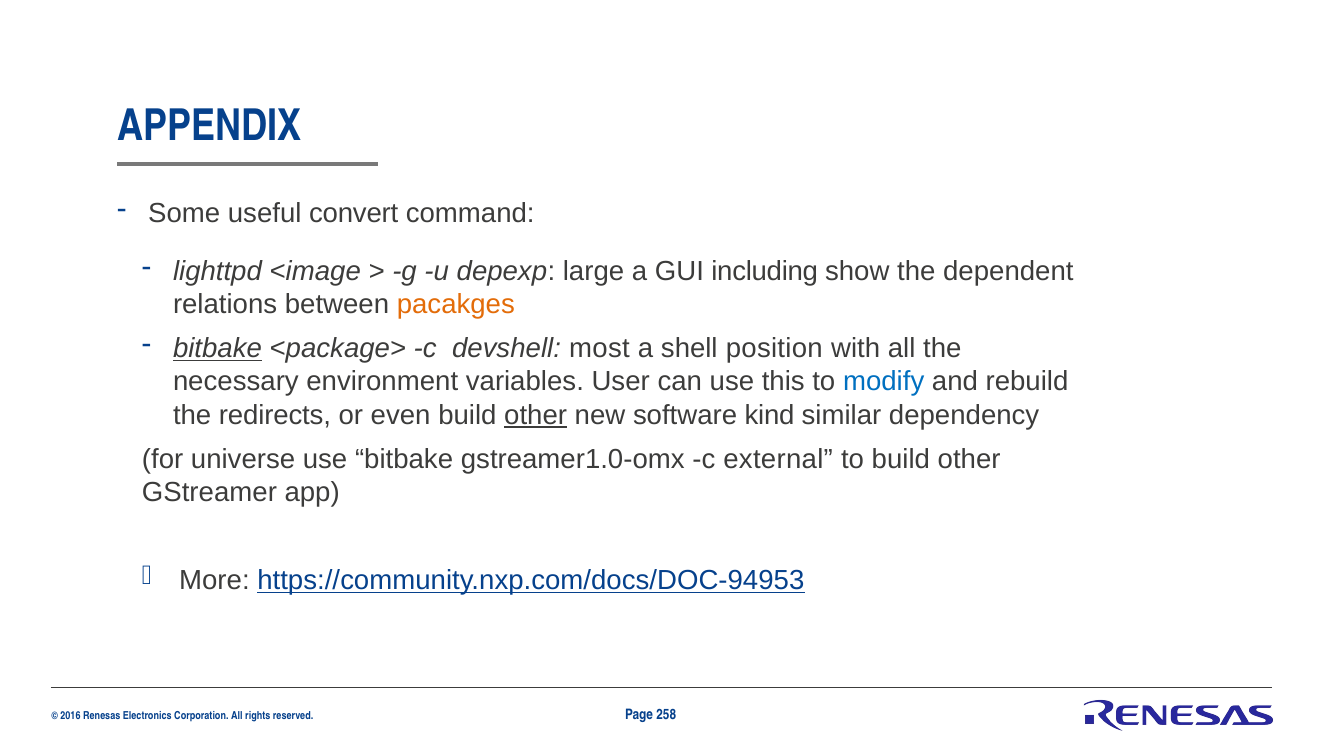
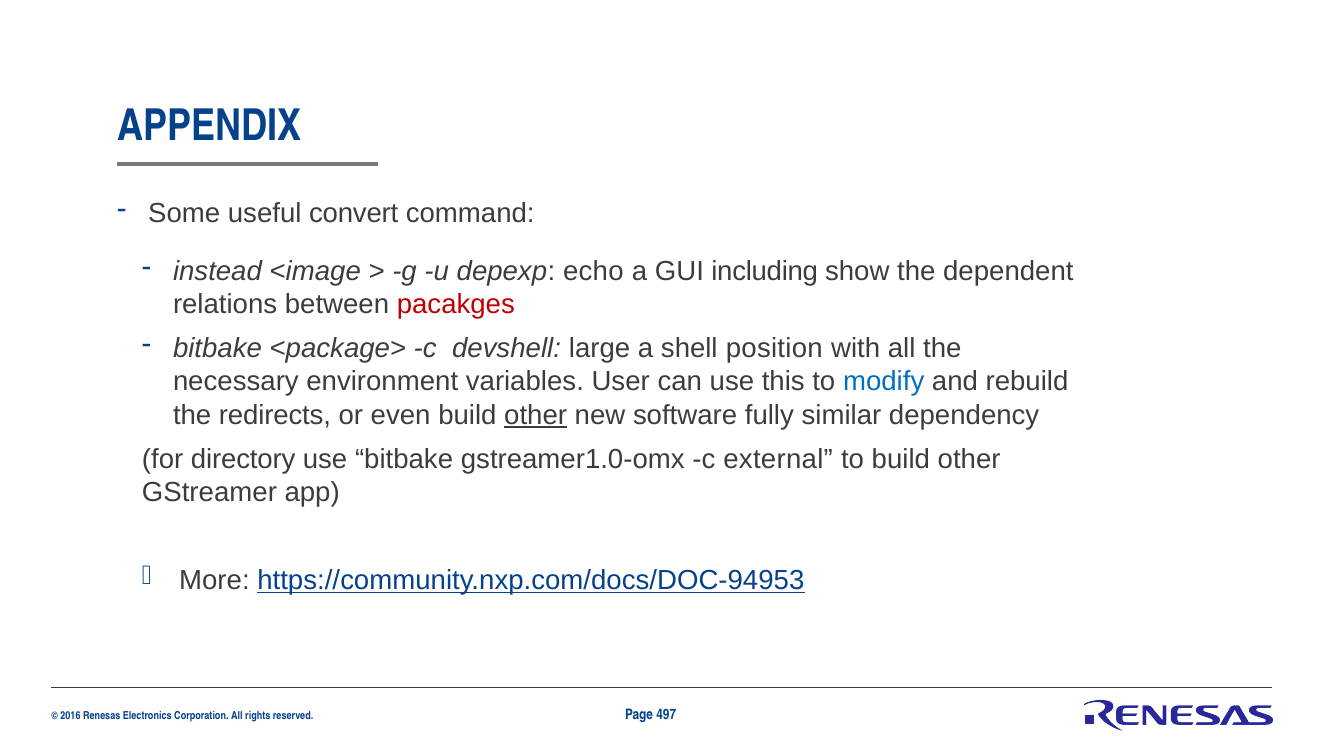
lighttpd: lighttpd -> instead (217, 272)
large: large -> echo (593, 272)
pacakges colour: orange -> red (456, 305)
bitbake underline: present -> none (217, 349)
most: most -> large (600, 349)
kind: kind -> fully (769, 415)
universe: universe -> directory (243, 459)
258: 258 -> 497 (666, 715)
